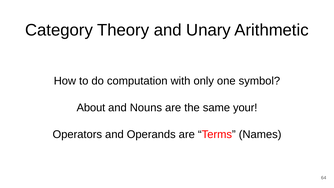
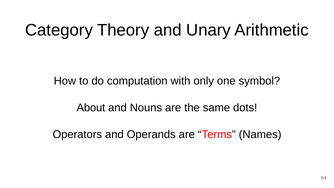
your: your -> dots (245, 108)
